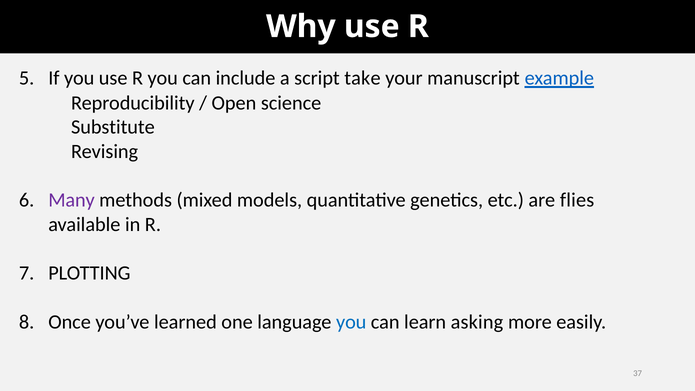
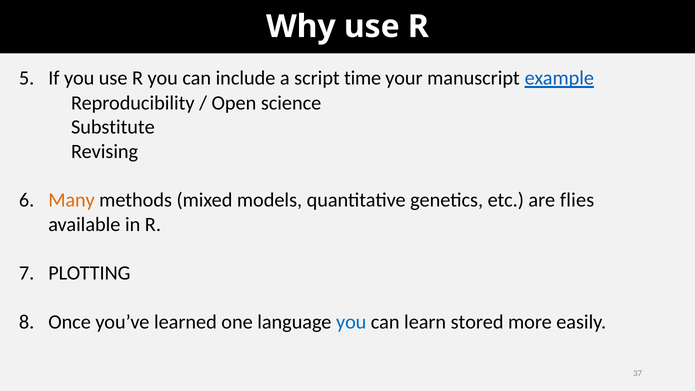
take: take -> time (363, 78)
Many colour: purple -> orange (72, 200)
asking: asking -> stored (477, 322)
